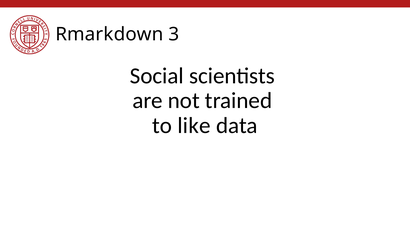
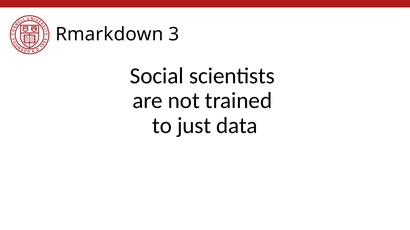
like: like -> just (194, 126)
